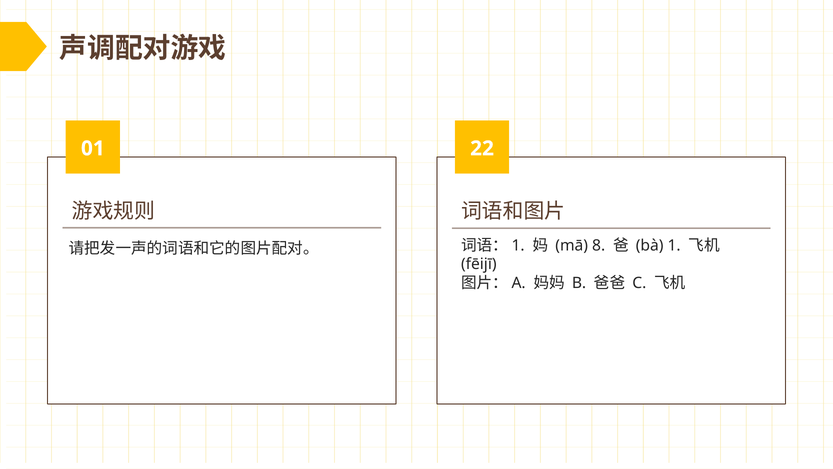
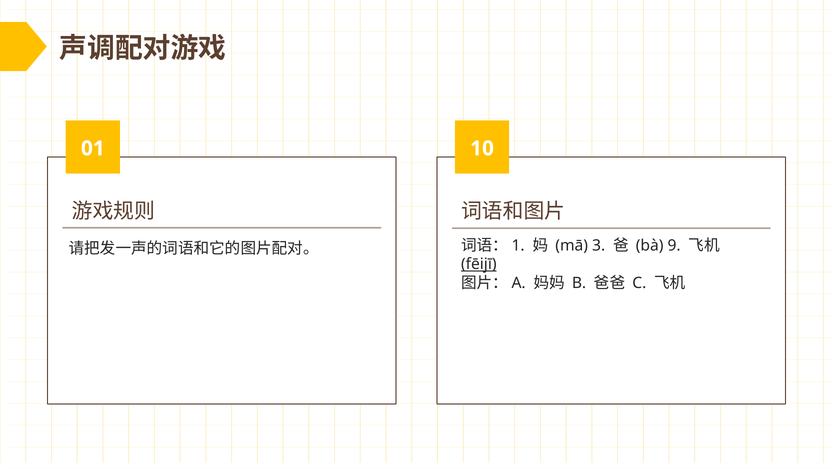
22: 22 -> 10 (482, 148)
8: 8 -> 3 (599, 245)
1: 1 -> 9 (674, 245)
fēijī underline: none -> present (479, 264)
